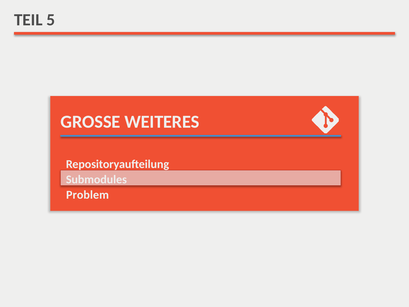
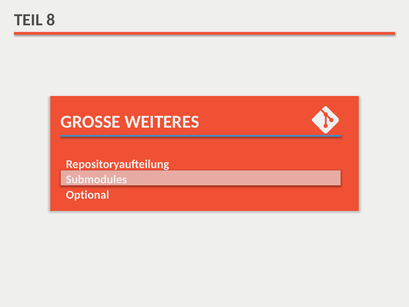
5: 5 -> 8 (51, 20)
Problem: Problem -> Optional (88, 195)
